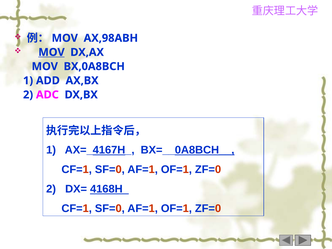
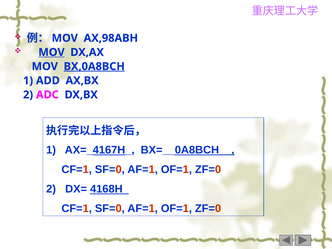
BX,0A8BCH underline: none -> present (94, 66)
